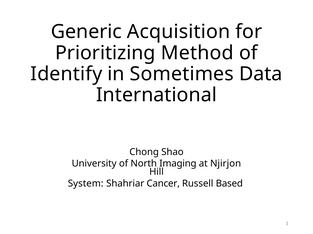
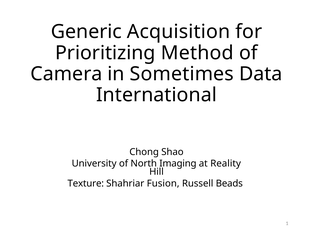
Identify: Identify -> Camera (66, 74)
Njirjon: Njirjon -> Reality (226, 164)
System: System -> Texture (86, 184)
Cancer: Cancer -> Fusion (163, 184)
Based: Based -> Beads (229, 184)
